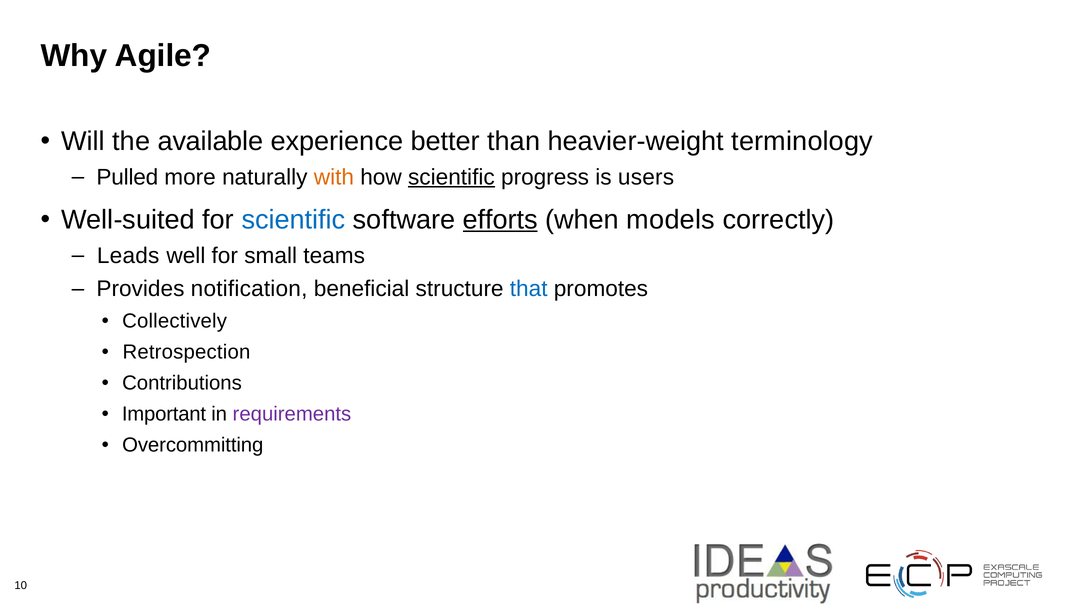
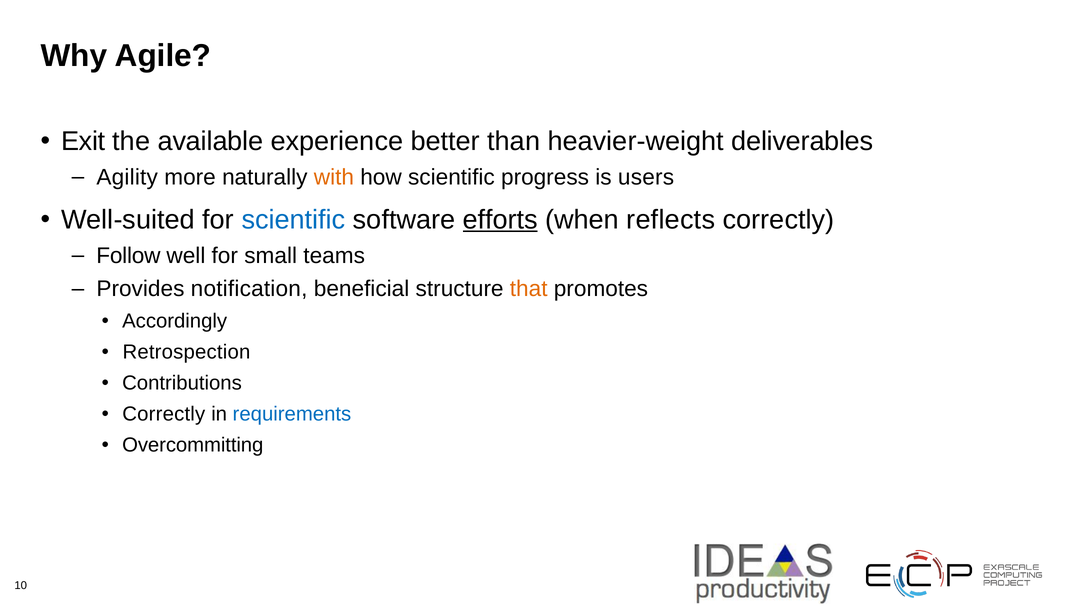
Will: Will -> Exit (83, 141)
terminology: terminology -> deliverables (802, 141)
Pulled: Pulled -> Agility (127, 177)
scientific underline: present -> none (451, 177)
models: models -> reflects (671, 220)
Leads: Leads -> Follow (128, 256)
that colour: blue -> orange (529, 289)
Collectively: Collectively -> Accordingly (175, 321)
Important: Important -> Correctly (164, 414)
requirements colour: purple -> blue (292, 414)
